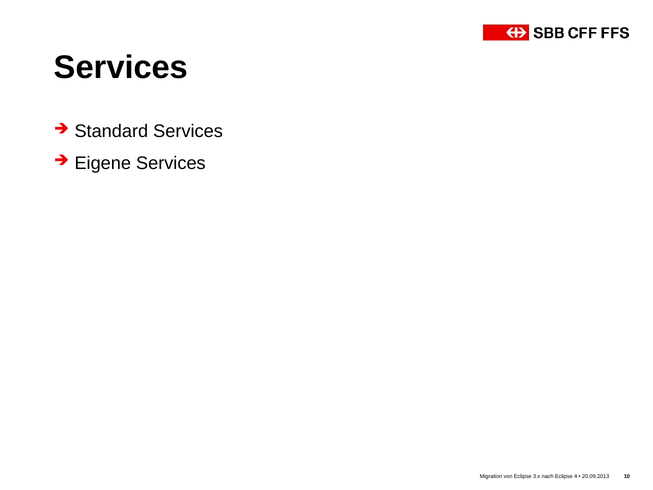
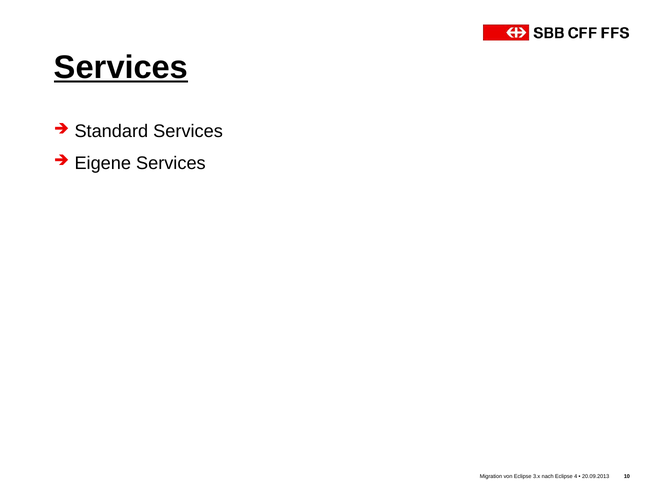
Services underline: none -> present (121, 67)
